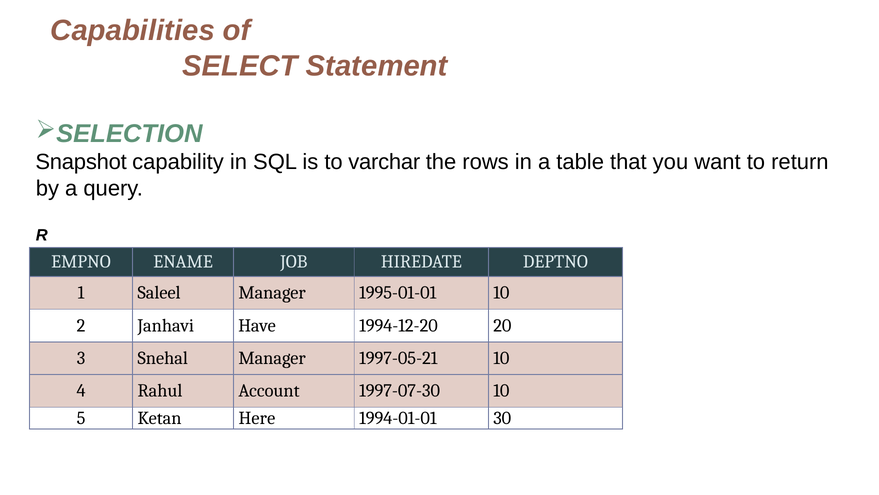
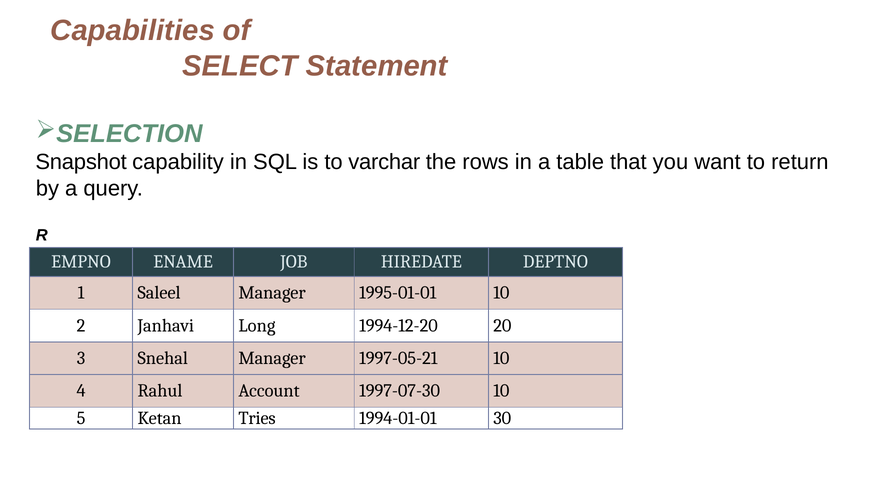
Have: Have -> Long (257, 325)
Here: Here -> Tries (257, 418)
